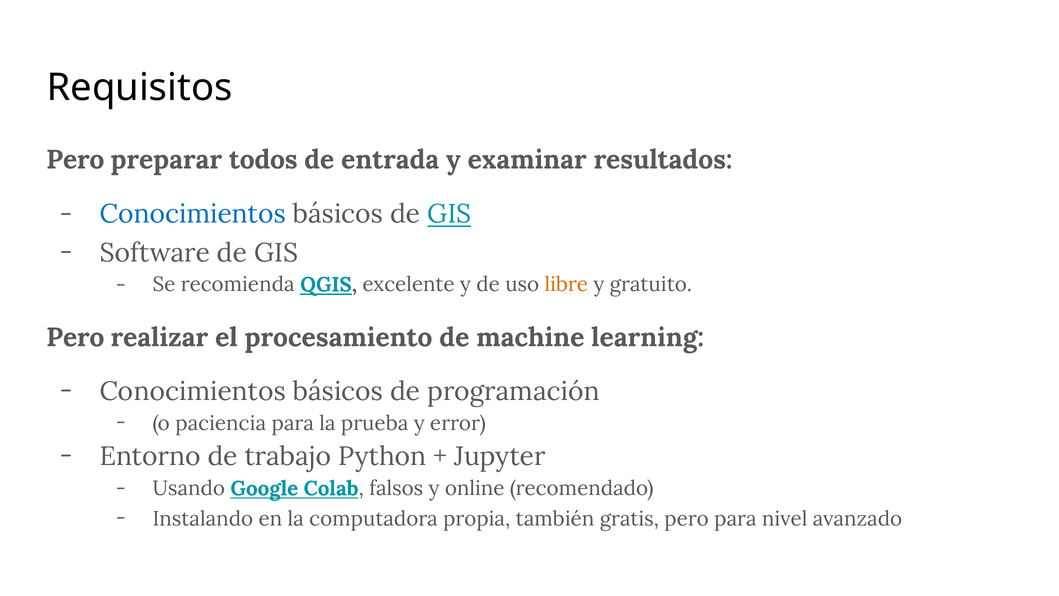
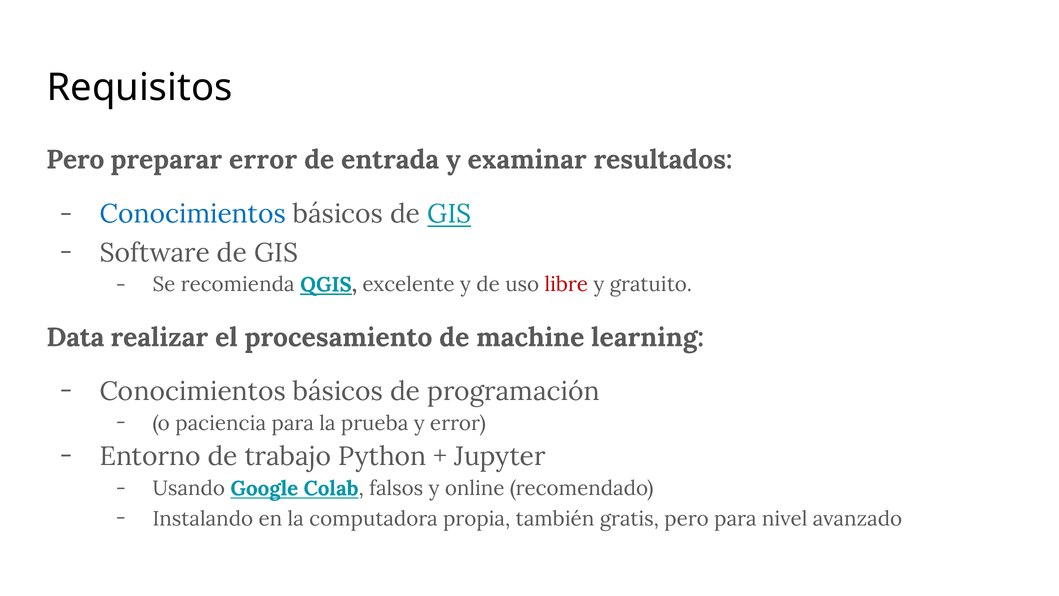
preparar todos: todos -> error (263, 160)
libre colour: orange -> red (566, 285)
Pero: Pero -> Data (75, 337)
